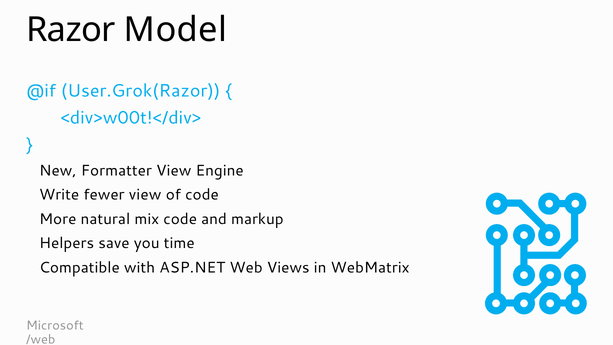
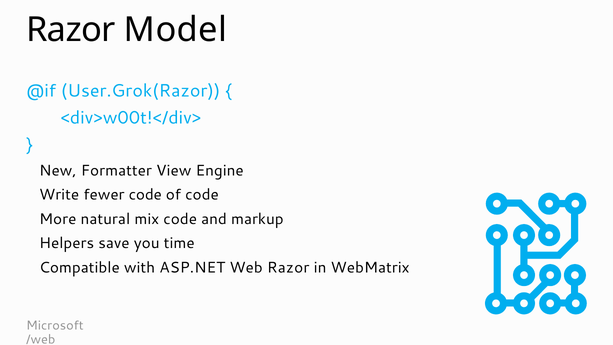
fewer view: view -> code (145, 195)
Web Views: Views -> Razor (288, 267)
